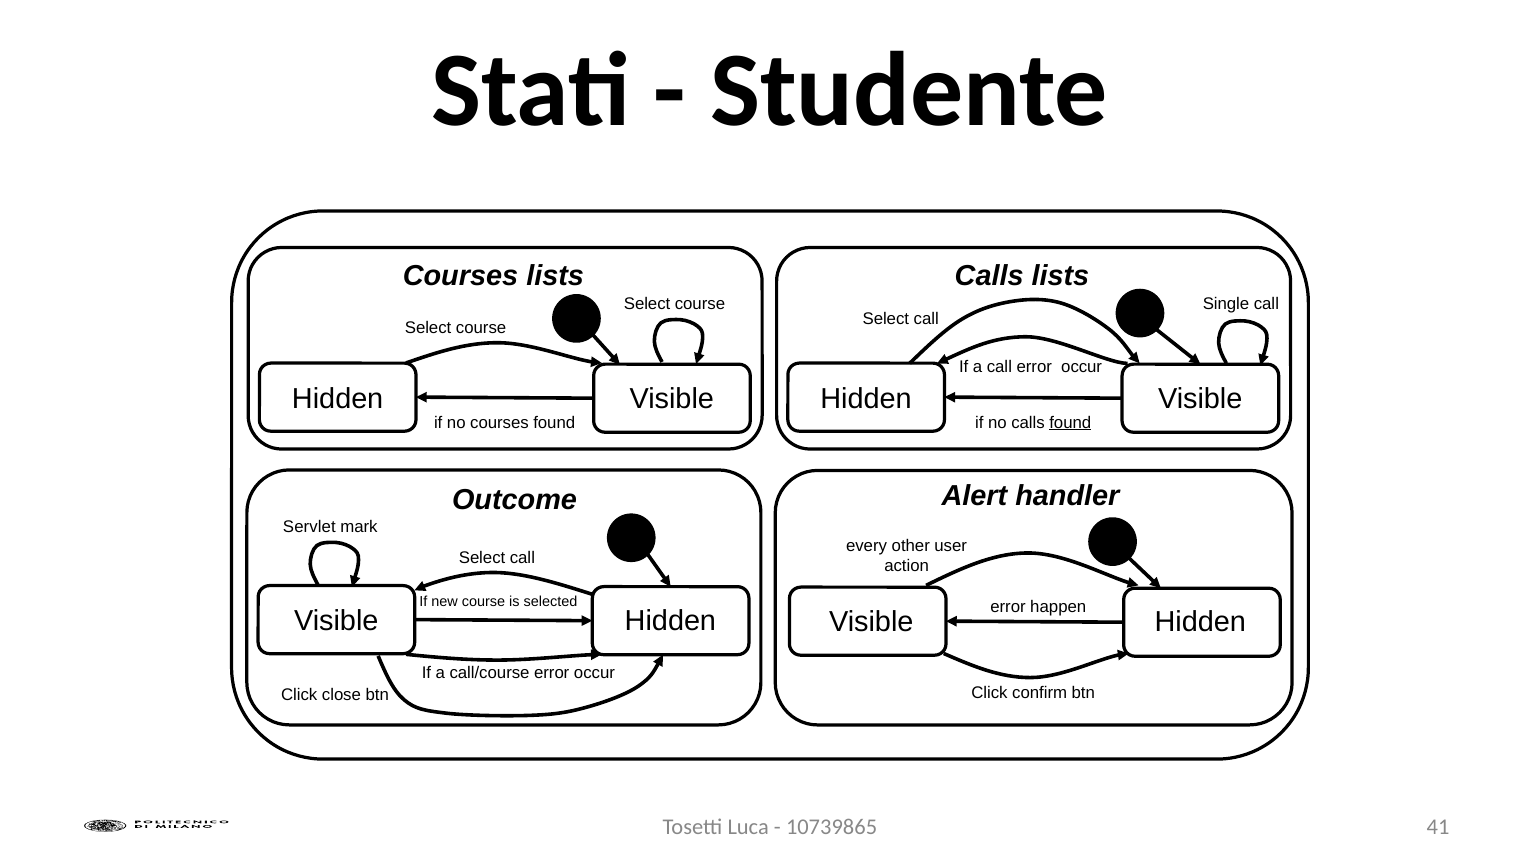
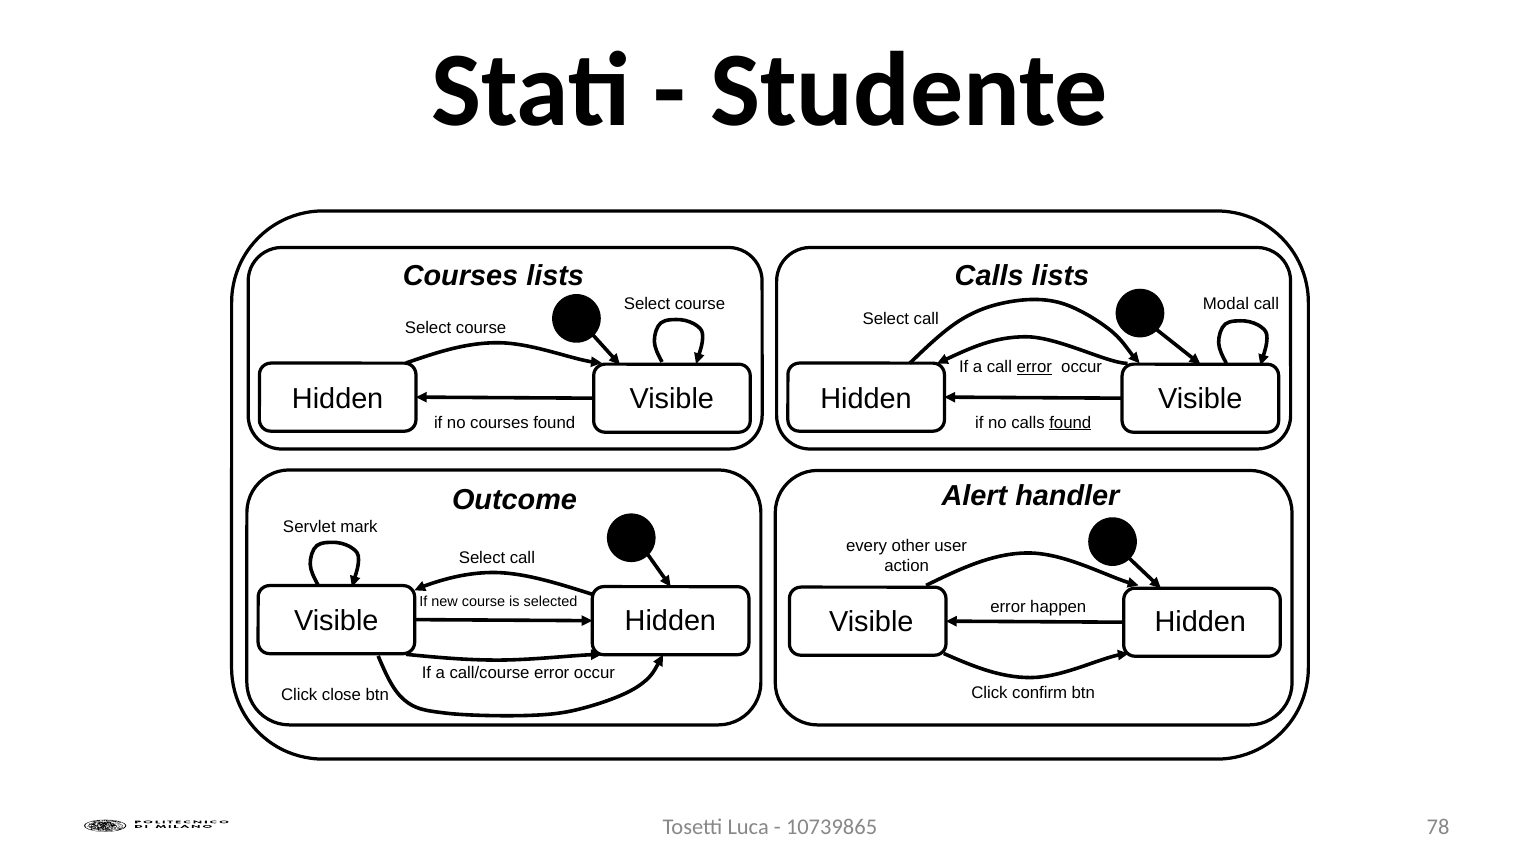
Single: Single -> Modal (1226, 304)
error underline: none -> present (1034, 367)
41: 41 -> 78 (1438, 827)
